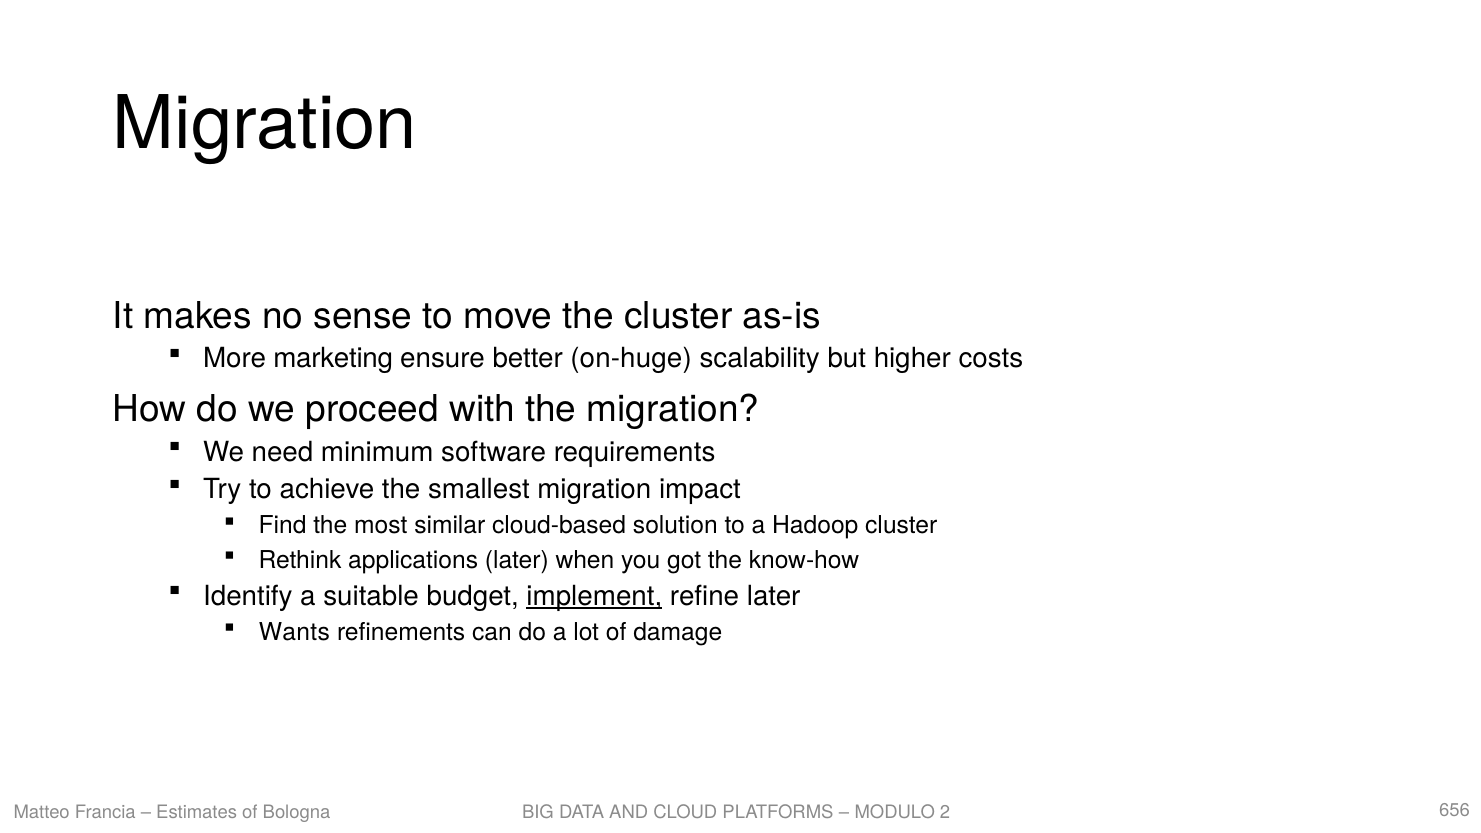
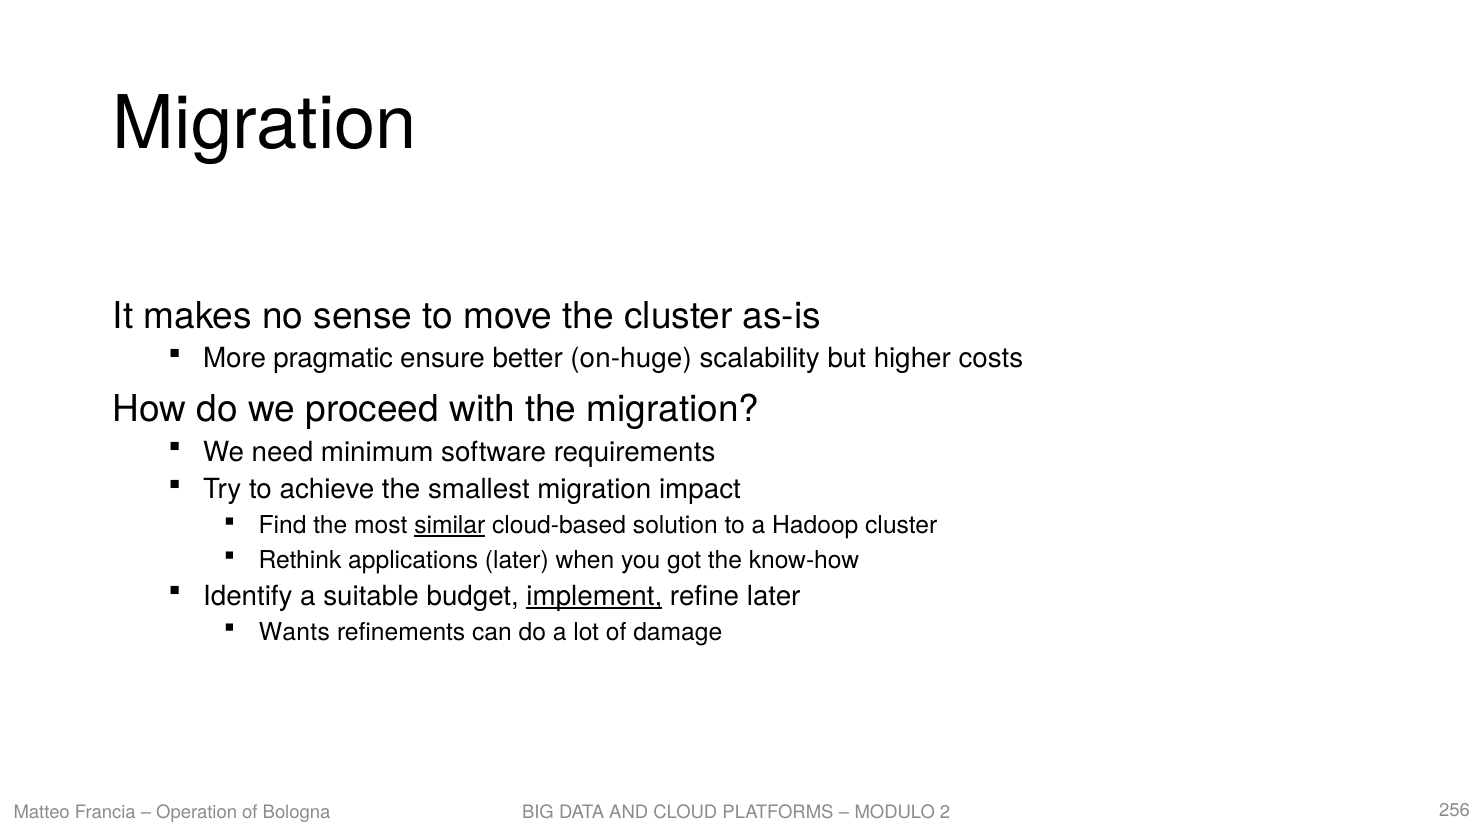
marketing: marketing -> pragmatic (333, 359)
similar underline: none -> present (450, 526)
Estimates: Estimates -> Operation (197, 812)
656: 656 -> 256 (1455, 810)
